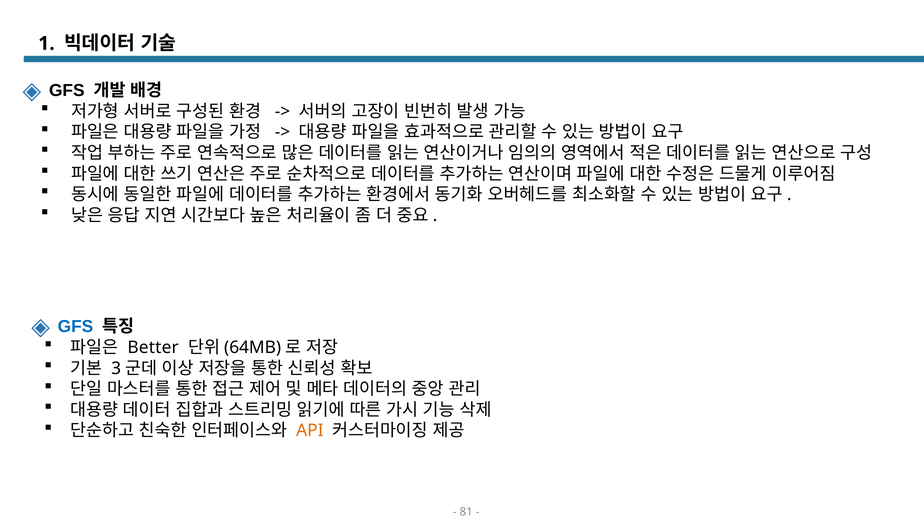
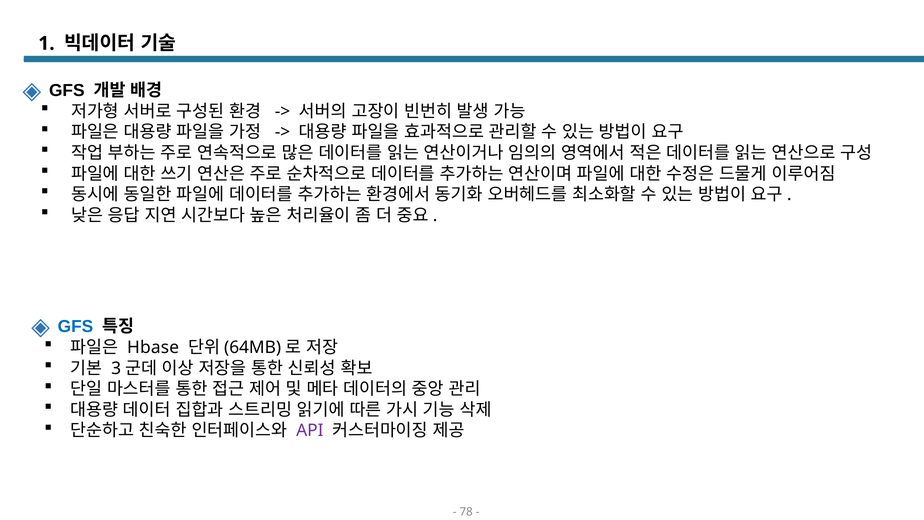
Better: Better -> Hbase (153, 347)
API colour: orange -> purple (310, 431)
81: 81 -> 78 (466, 512)
